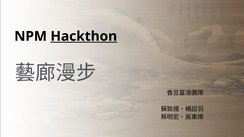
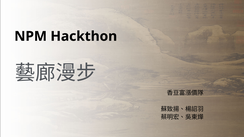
Hackthon underline: present -> none (84, 36)
